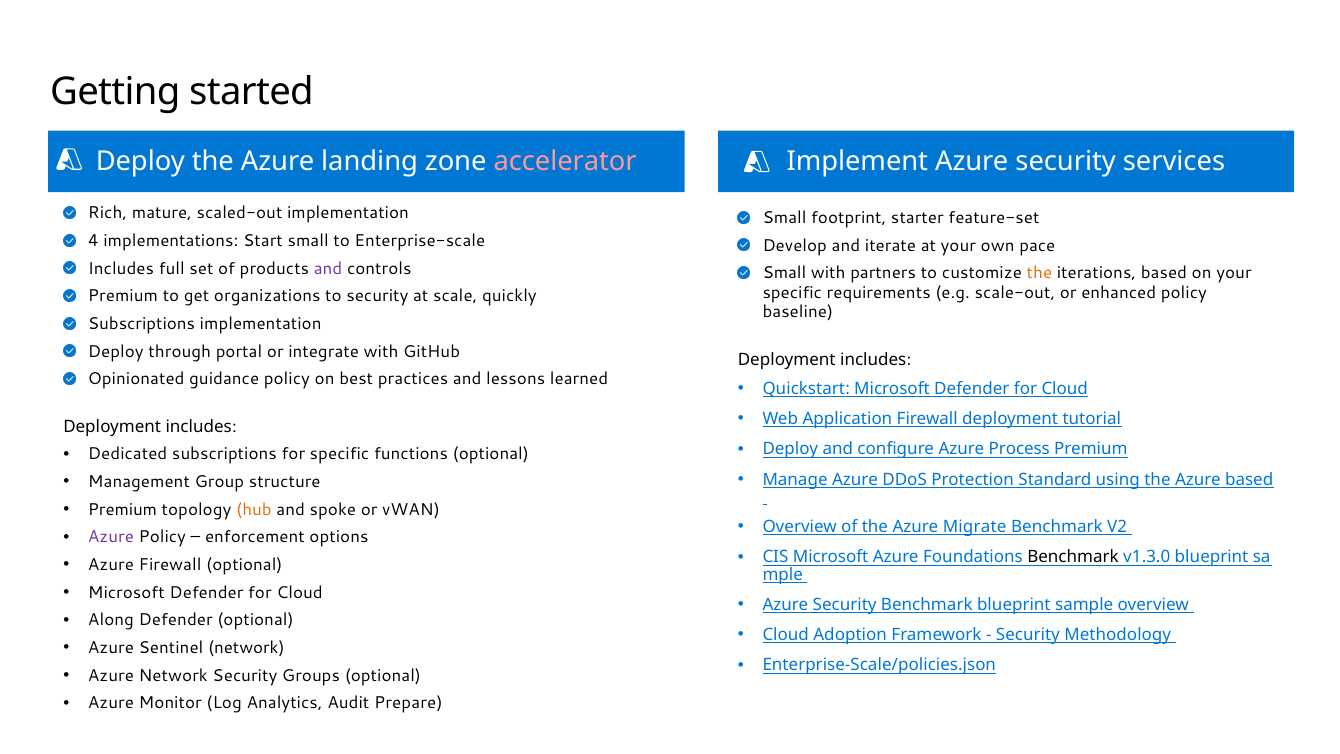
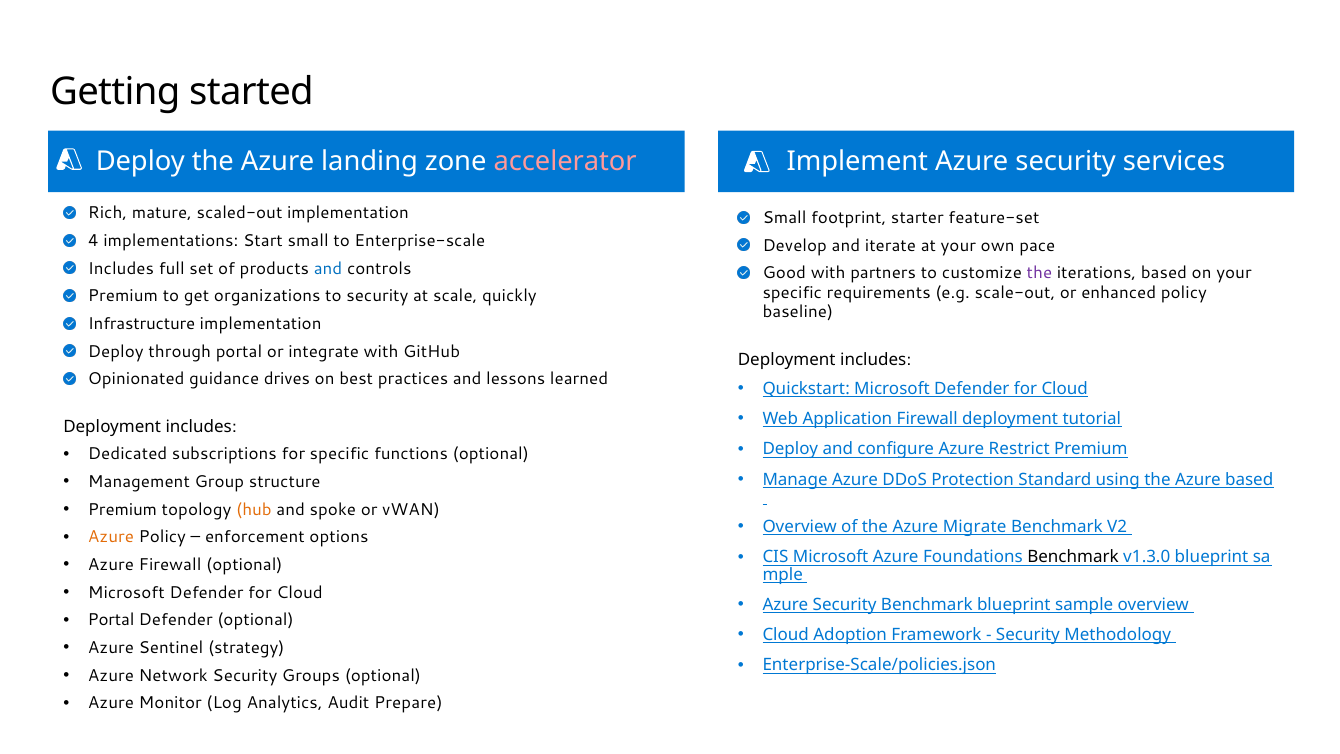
and colour: purple -> blue (328, 269)
Small: Small -> Good (784, 273)
the colour: orange -> purple (1039, 273)
Subscriptions: Subscriptions -> Infrastructure (142, 324)
guidance policy: policy -> drives (287, 379)
Process: Process -> Restrict (1019, 449)
Azure colour: purple -> orange (111, 537)
Along: Along -> Portal (111, 620)
Sentinel network: network -> strategy (246, 648)
